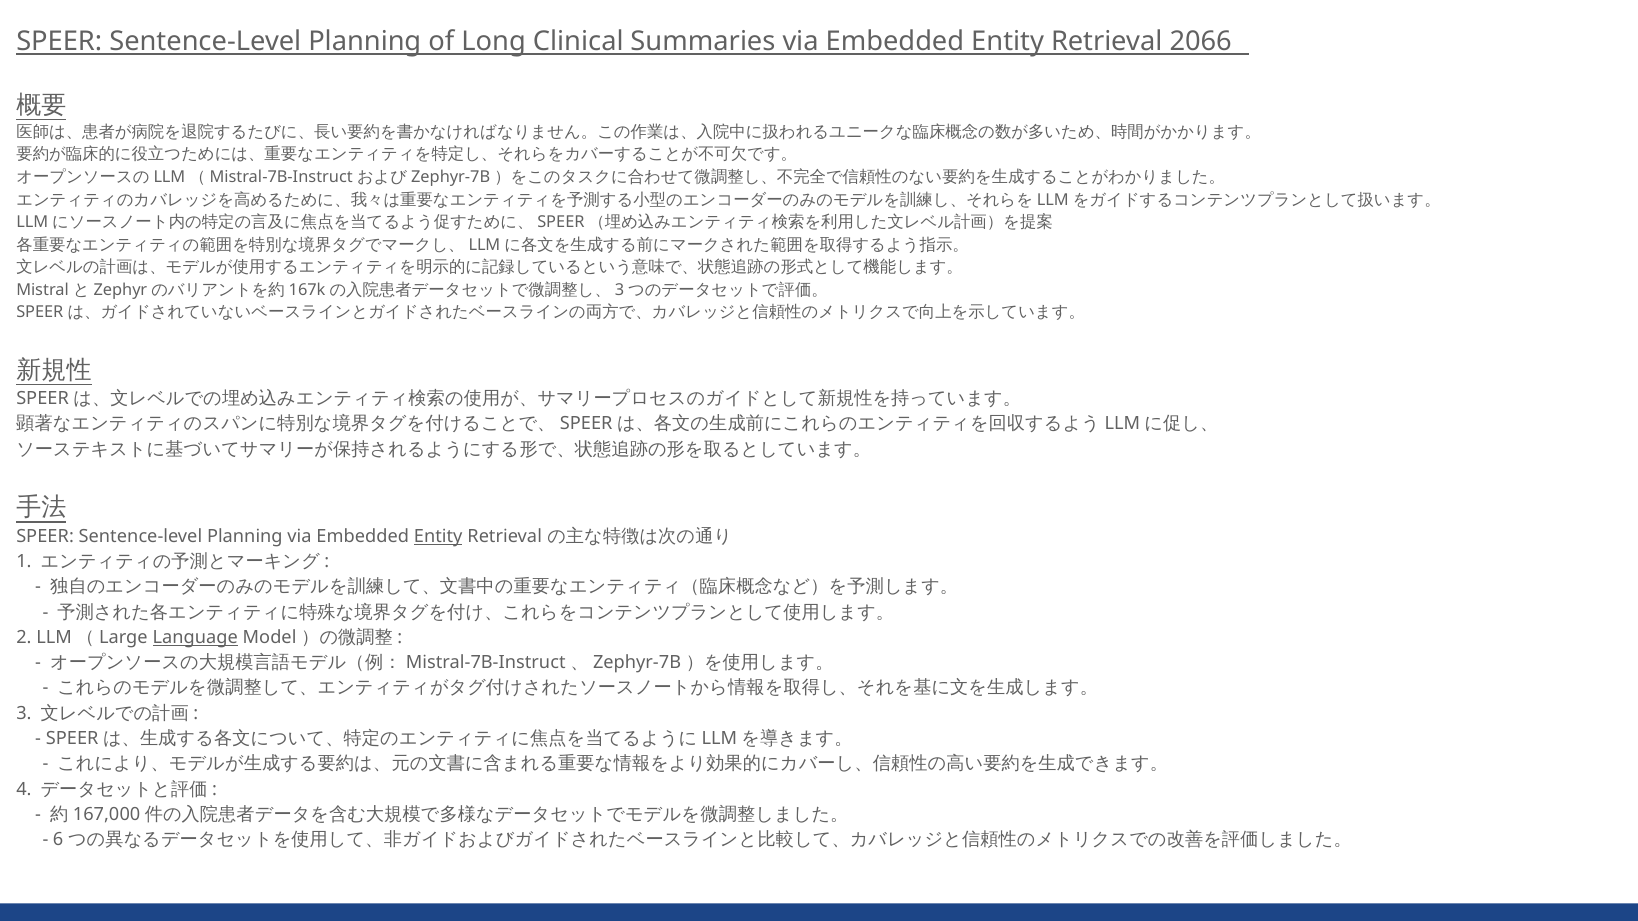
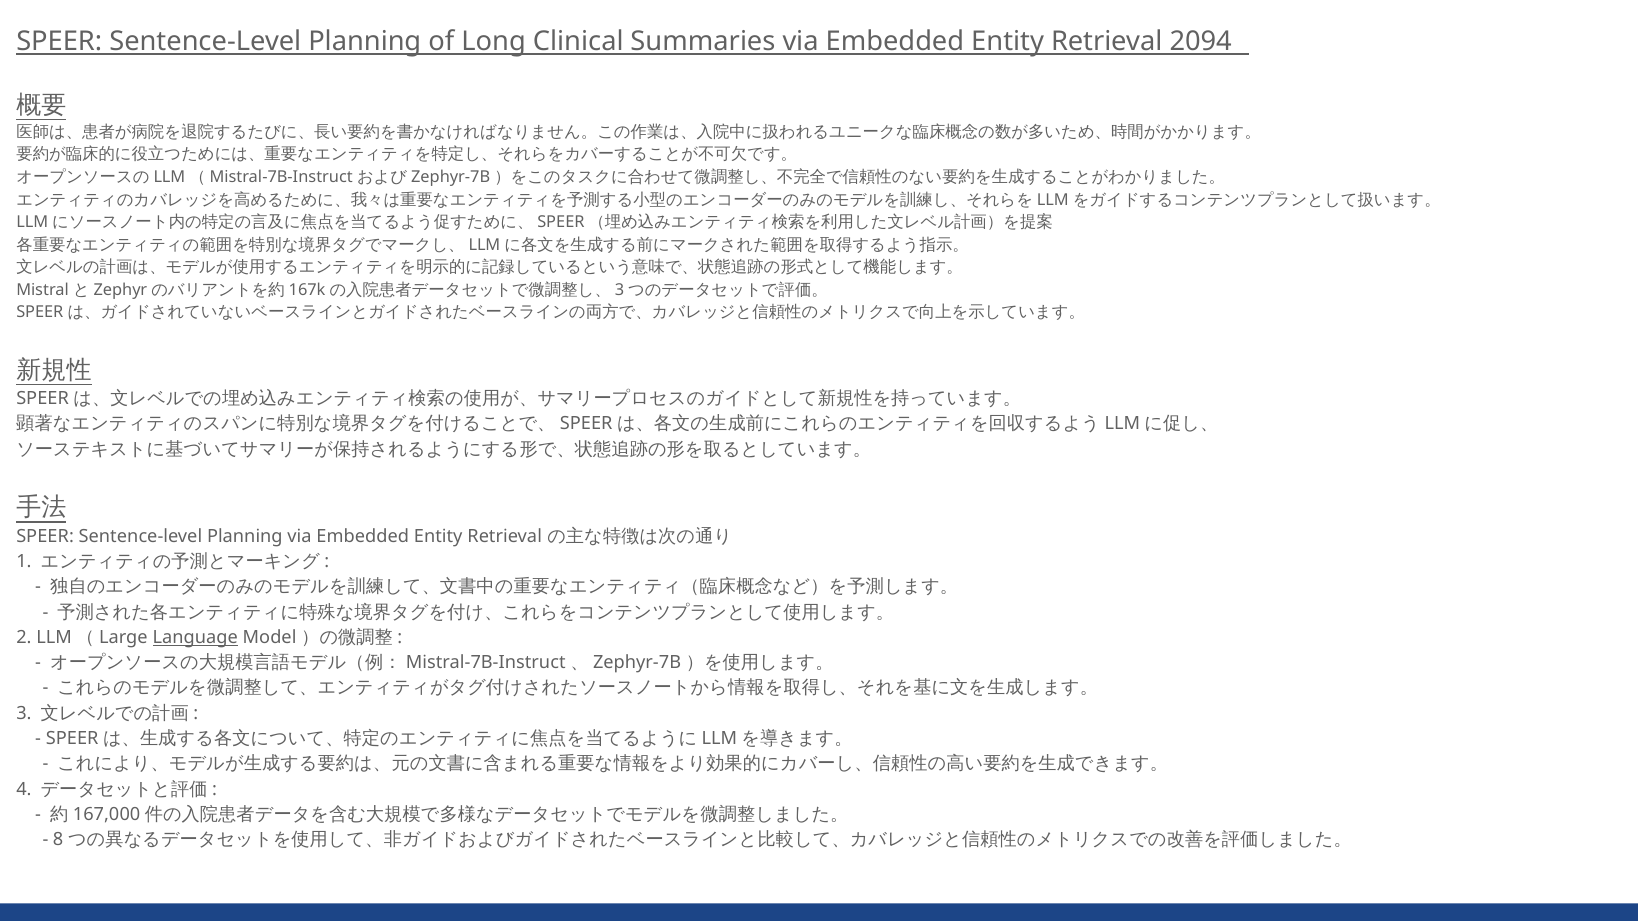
2066: 2066 -> 2094 (1201, 41)
Entity underline: present -> none (438, 537)
6: 6 -> 8 (58, 840)
